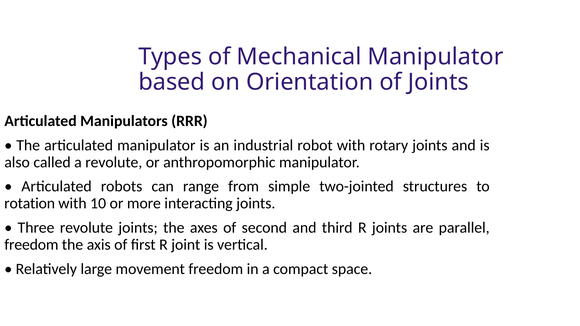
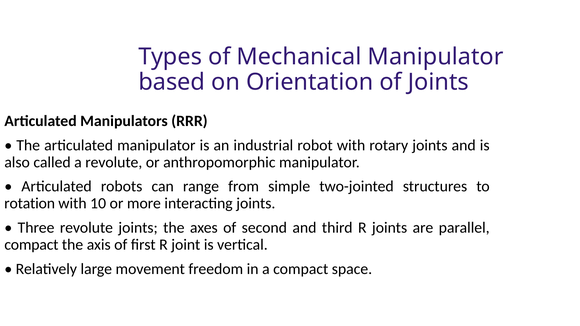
freedom: freedom -> compact (31, 245)
